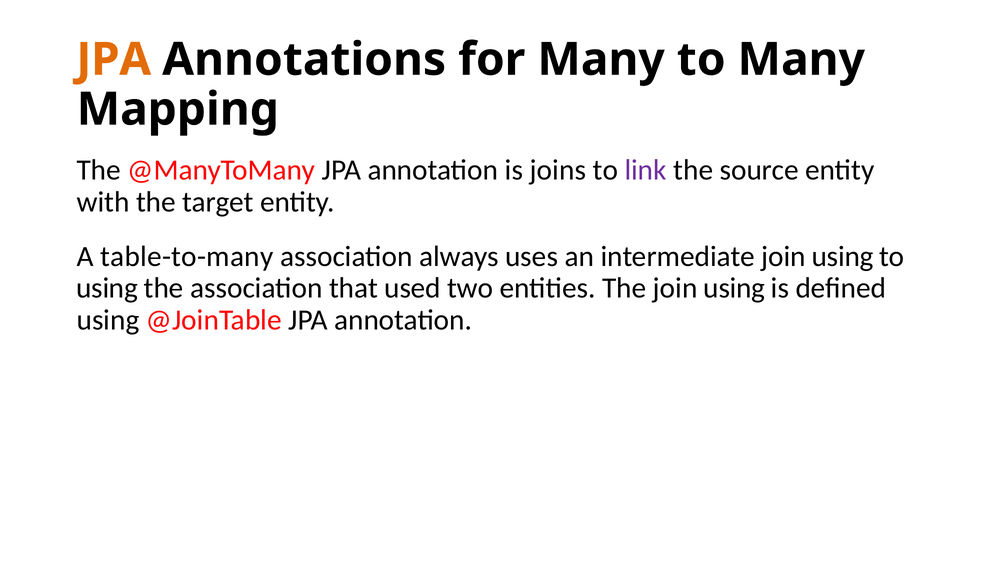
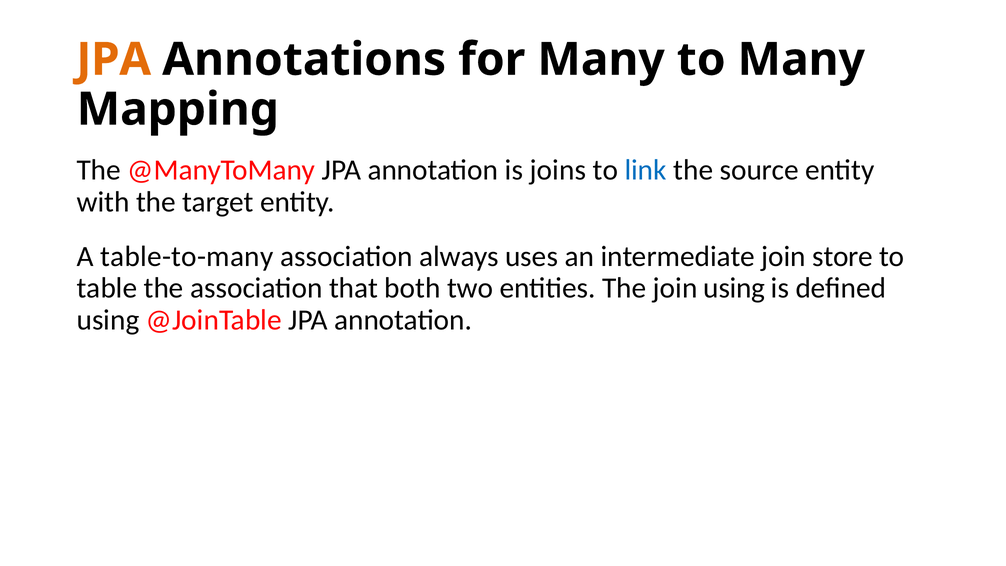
link colour: purple -> blue (646, 170)
intermediate join using: using -> store (843, 257)
using: using -> table (107, 288)
used: used -> both (413, 288)
